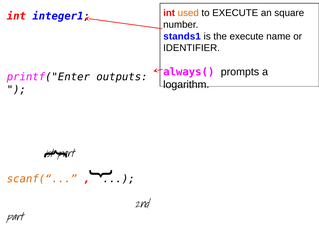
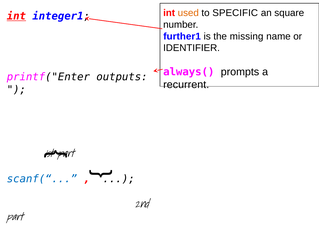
to EXECUTE: EXECUTE -> SPECIFIC (235, 13)
int underline: none -> present (16, 16)
stands1: stands1 -> further1 (182, 36)
the execute: execute -> missing (247, 36)
logarithm: logarithm -> recurrent (186, 85)
scanf(“ colour: orange -> blue (42, 179)
